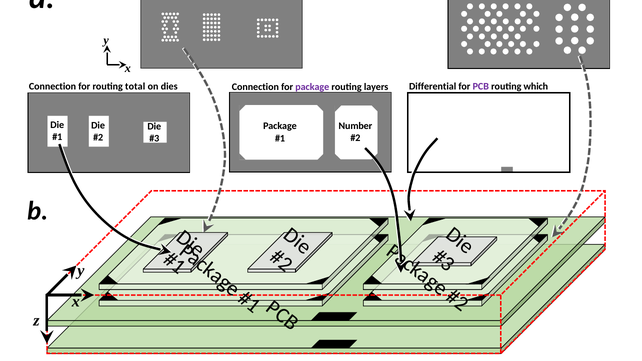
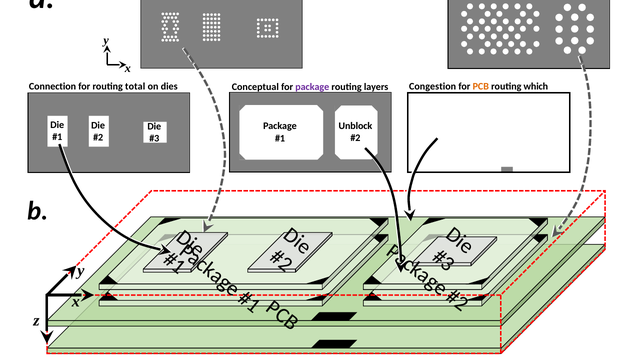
dies Connection: Connection -> Conceptual (255, 87)
Differential: Differential -> Congestion (433, 86)
PCB colour: purple -> orange (481, 86)
Number: Number -> Unblock (355, 126)
